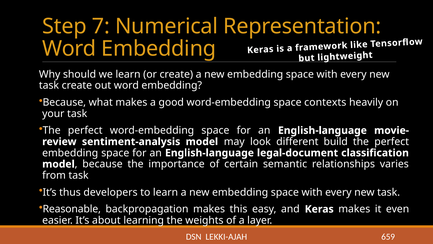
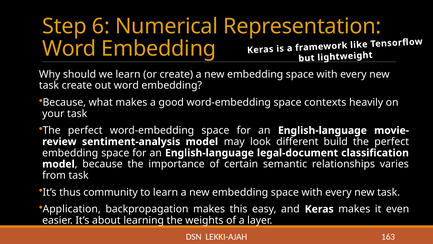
7: 7 -> 6 (101, 26)
developers: developers -> community (111, 192)
Reasonable: Reasonable -> Application (72, 209)
659: 659 -> 163 (388, 236)
